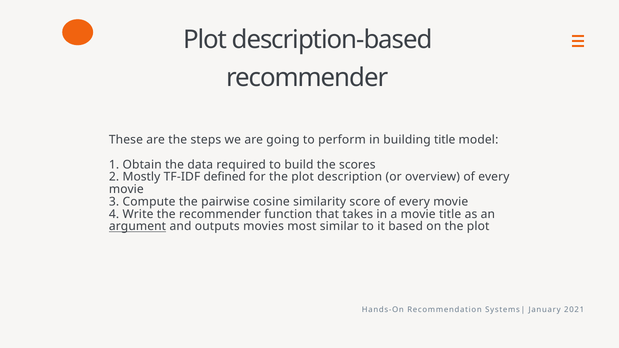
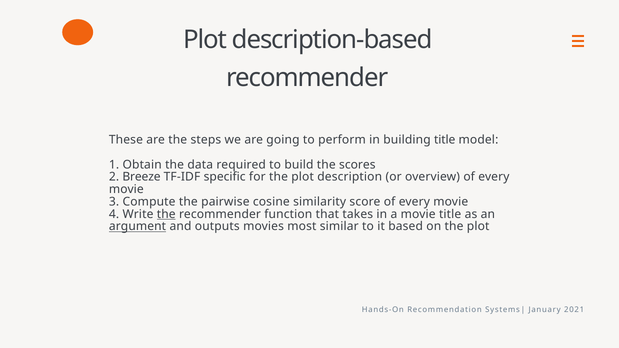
Mostly: Mostly -> Breeze (141, 177)
defined: defined -> specific (225, 177)
the underline: none -> present (166, 214)
